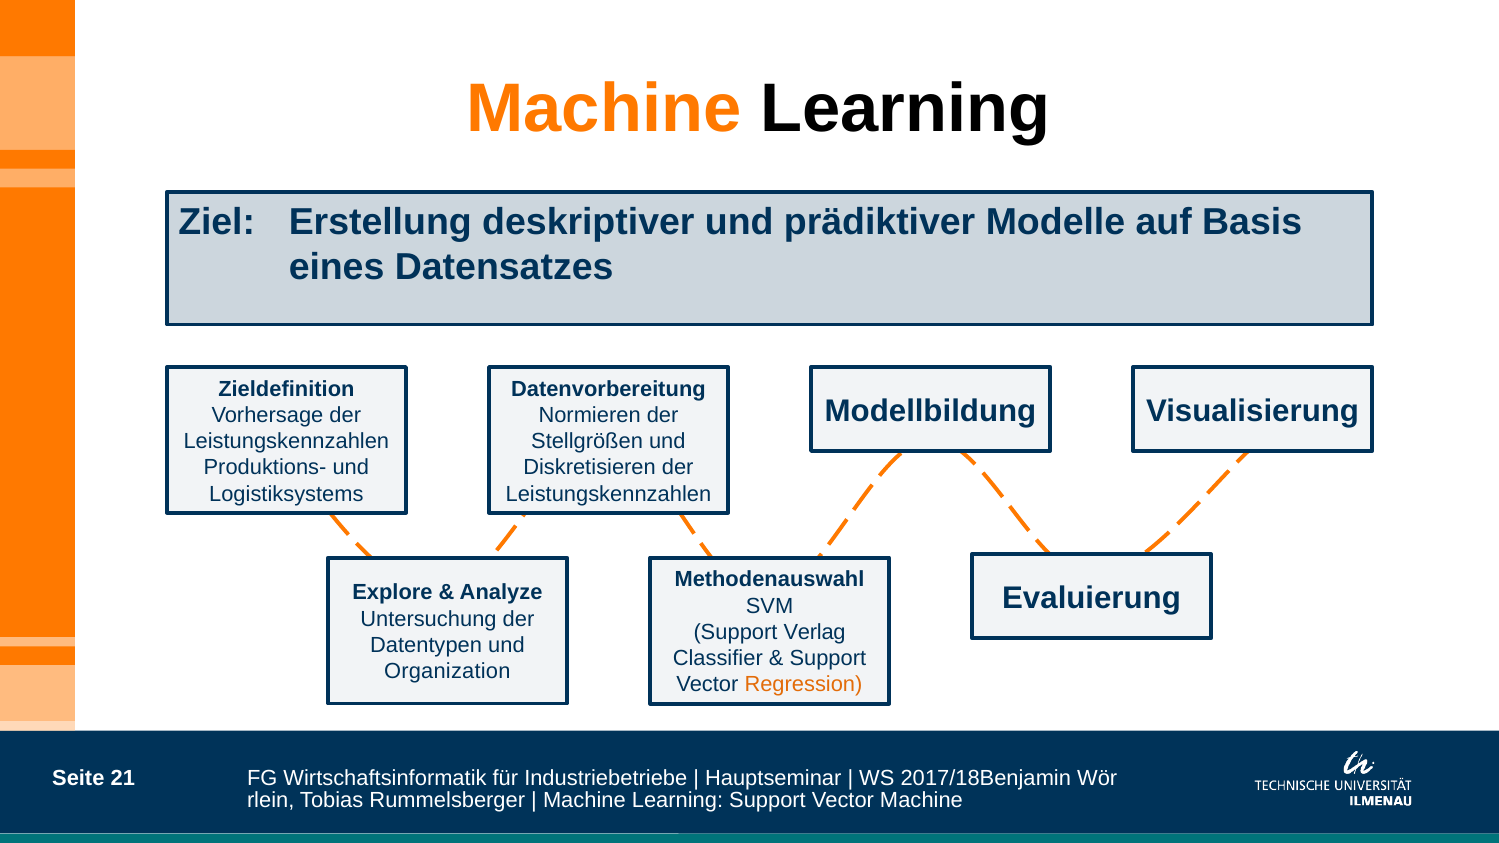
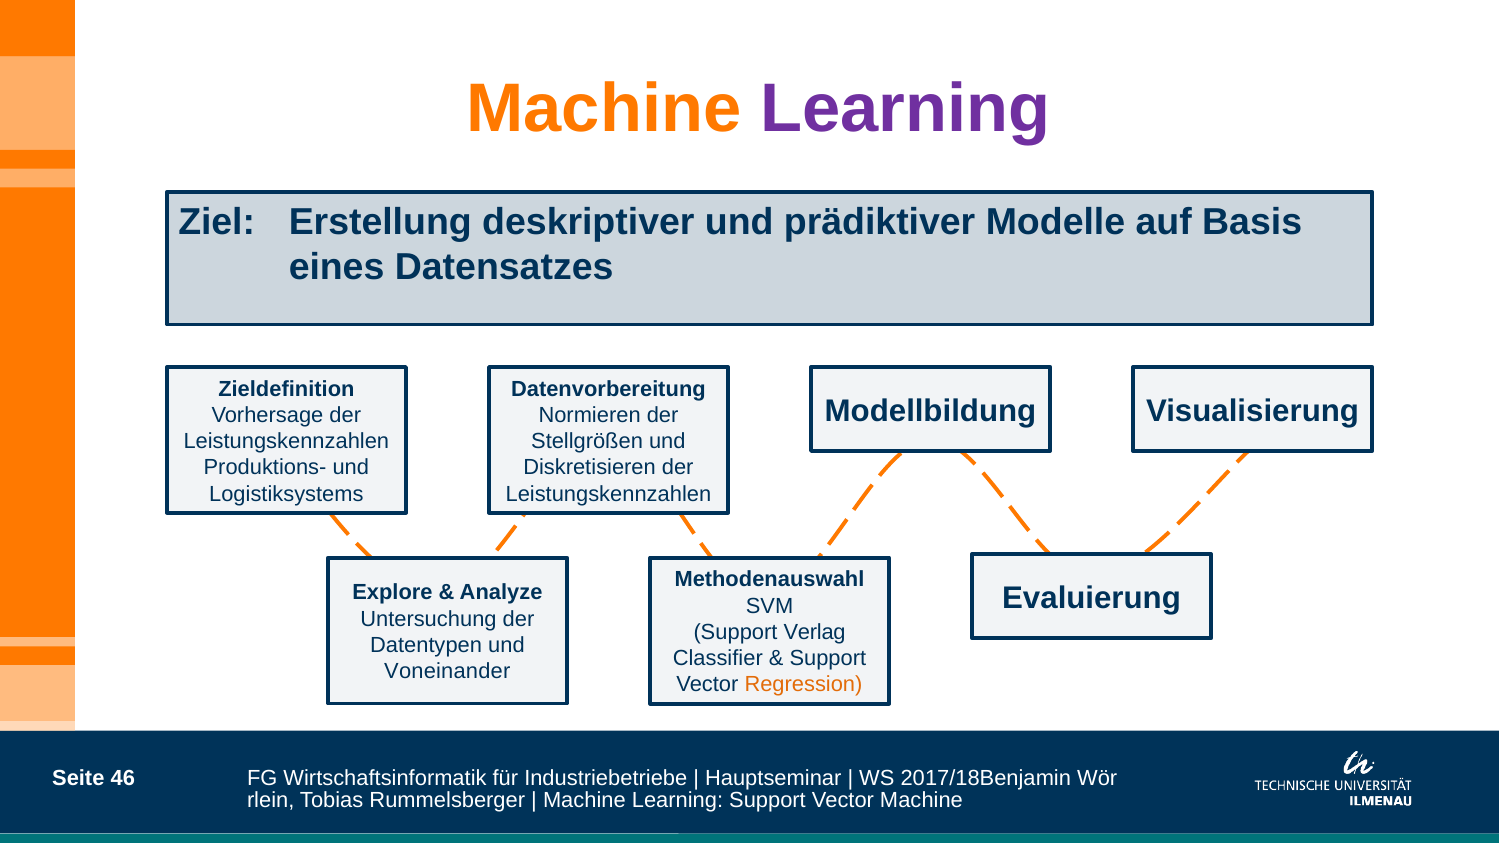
Learning colour: black -> purple (905, 109)
Organization: Organization -> Voneinander (447, 672)
21: 21 -> 46 (123, 778)
